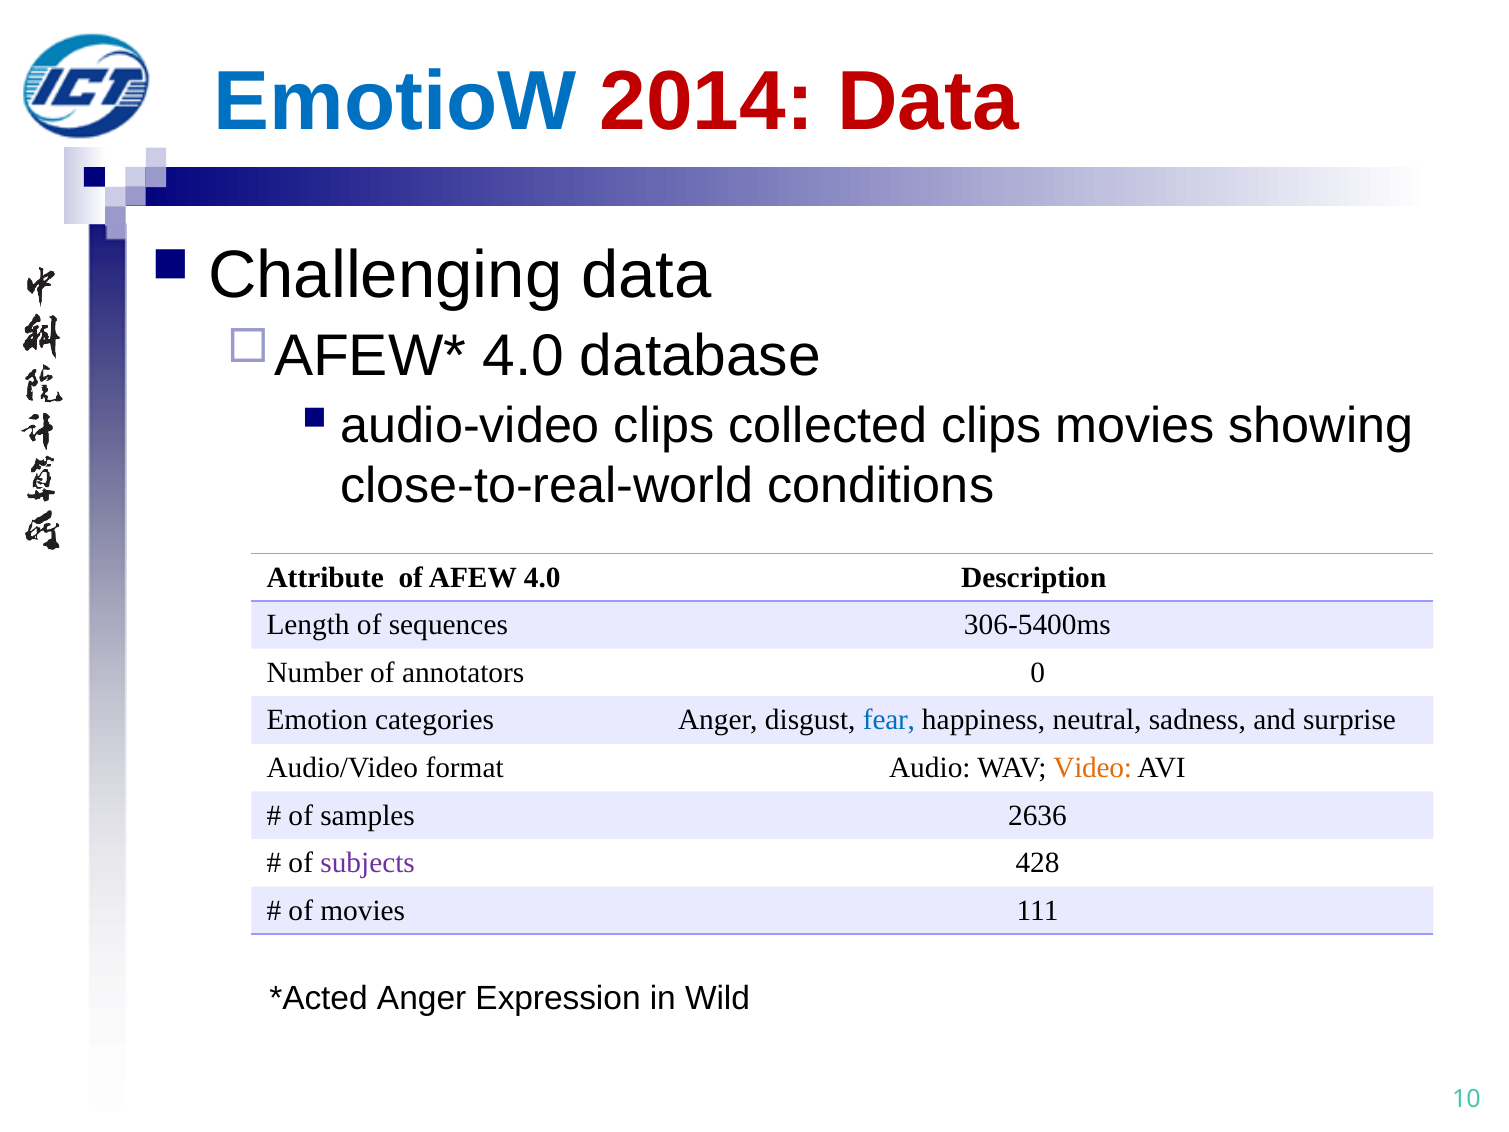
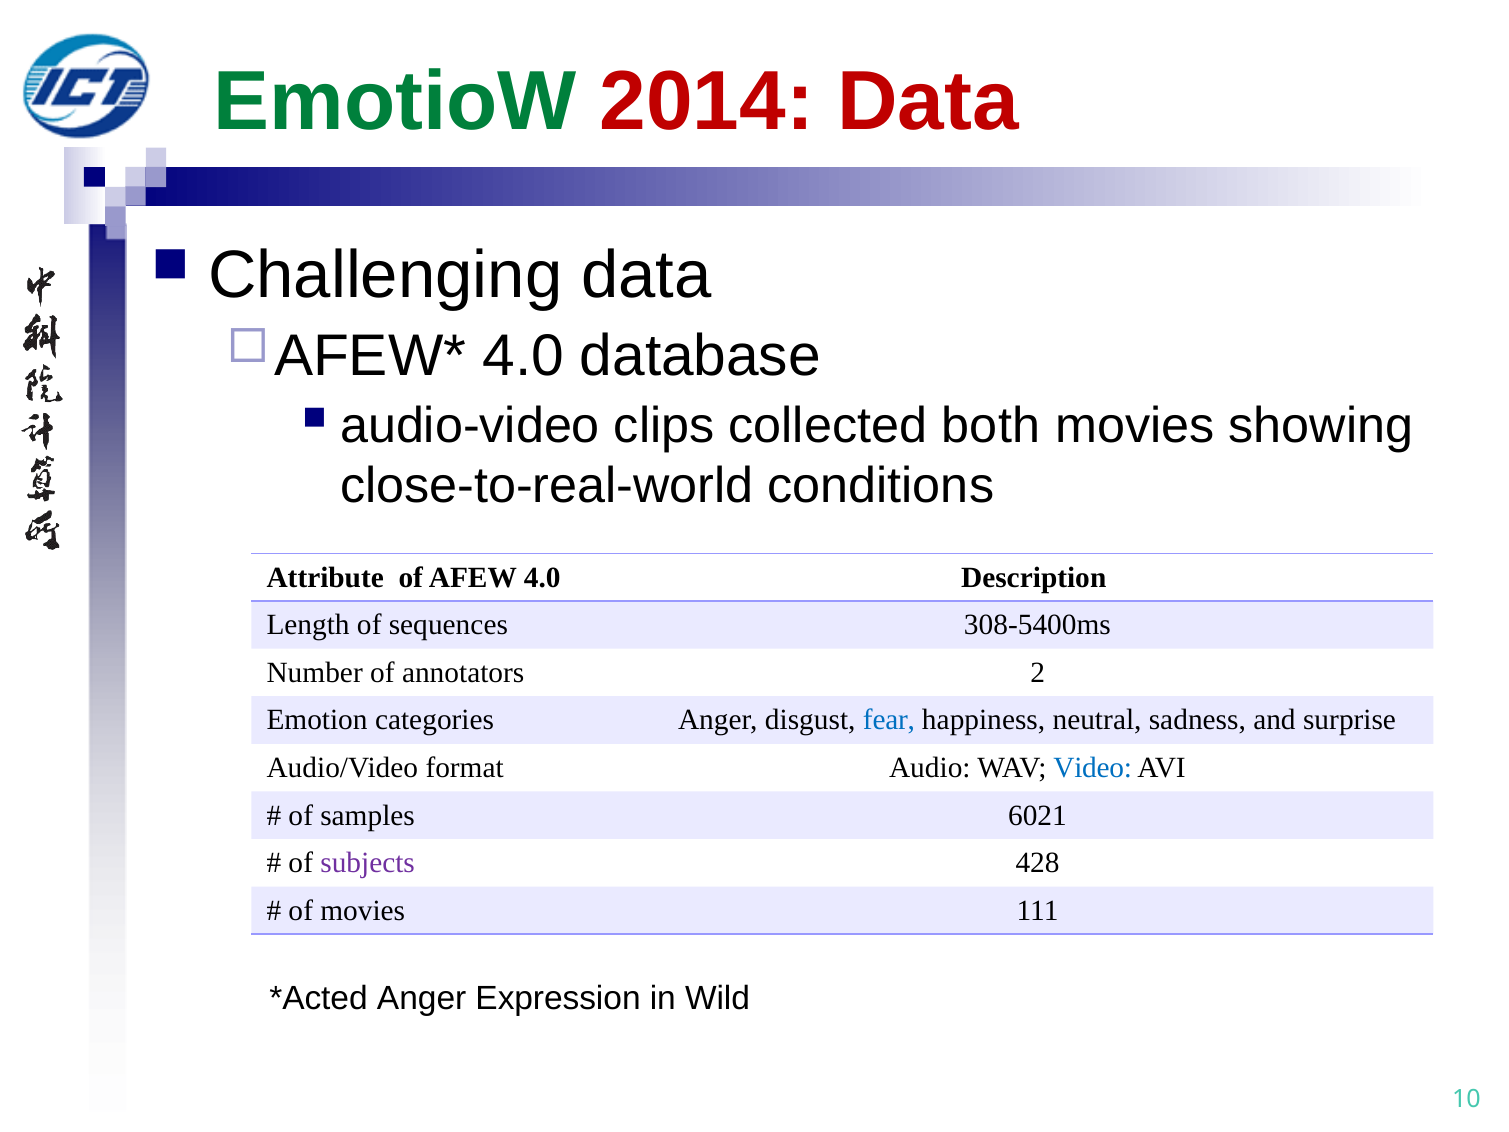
EmotioW colour: blue -> green (395, 102)
collected clips: clips -> both (991, 426)
306-5400ms: 306-5400ms -> 308-5400ms (1037, 625)
0: 0 -> 2 (1038, 672)
Video colour: orange -> blue (1093, 768)
2636: 2636 -> 6021 (1037, 815)
